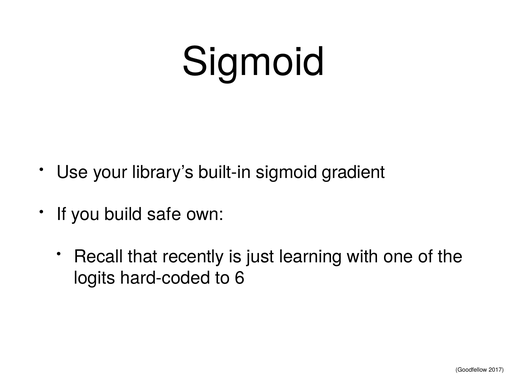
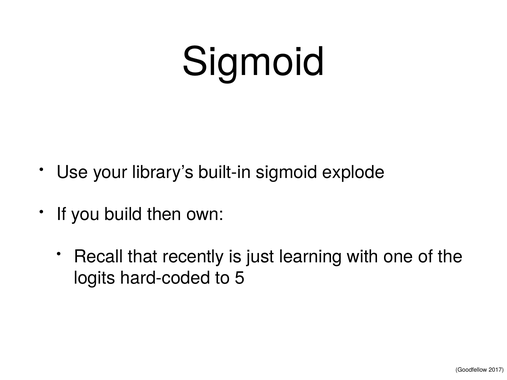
gradient: gradient -> explode (353, 172)
safe: safe -> then (164, 215)
6: 6 -> 5 (240, 278)
